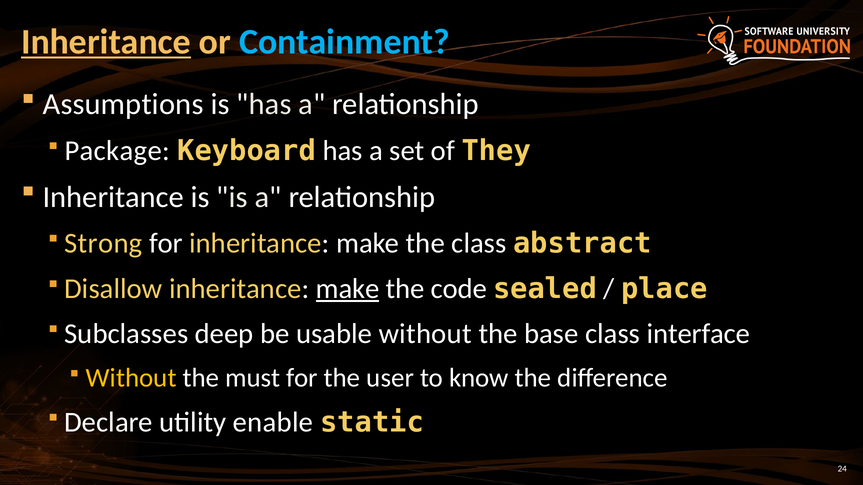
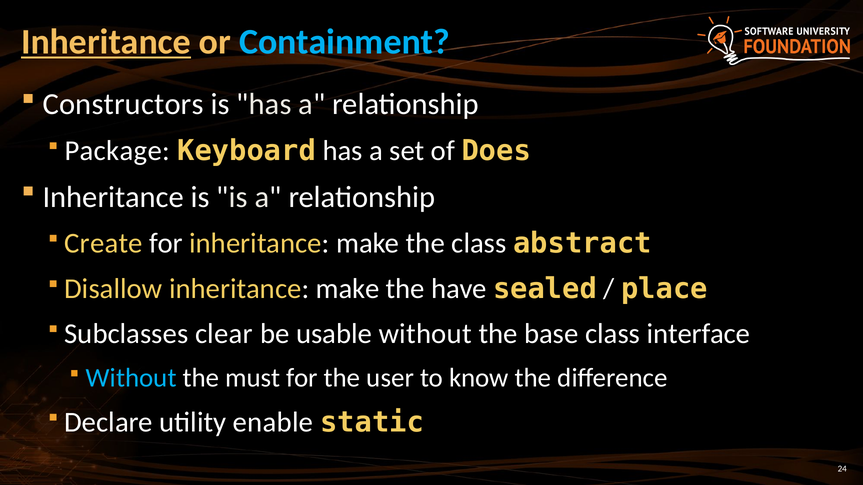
Assumptions: Assumptions -> Constructors (123, 105)
They: They -> Does (496, 151)
Strong: Strong -> Create (103, 244)
make underline: present -> none (348, 289)
code: code -> have (459, 289)
deep: deep -> clear (224, 334)
Without colour: yellow -> light blue (131, 378)
